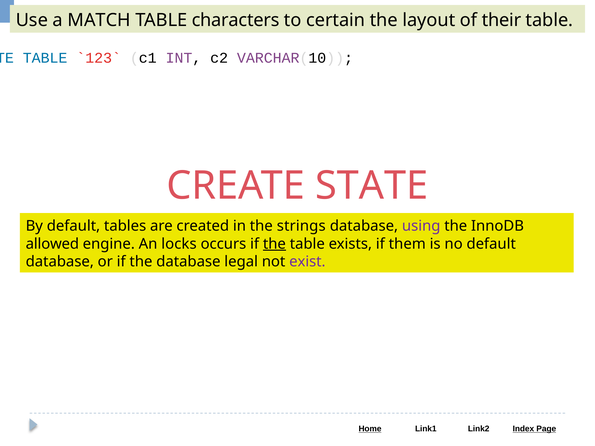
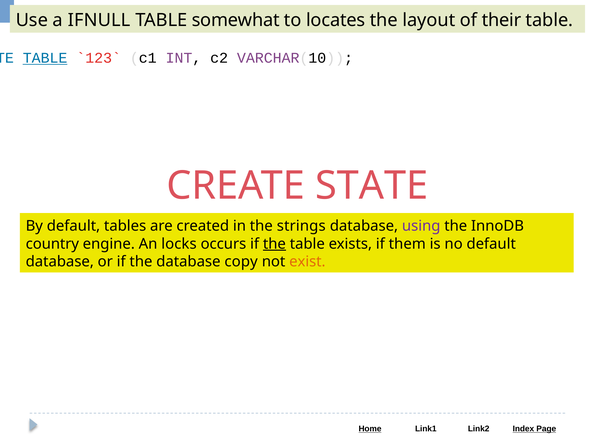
MATCH: MATCH -> IFNULL (99, 20)
characters: characters -> somewhat (236, 20)
certain: certain -> locates (336, 20)
TABLE underline: none -> present (45, 58)
allowed: allowed -> country (52, 244)
legal: legal -> copy (241, 262)
exist colour: purple -> orange (307, 262)
